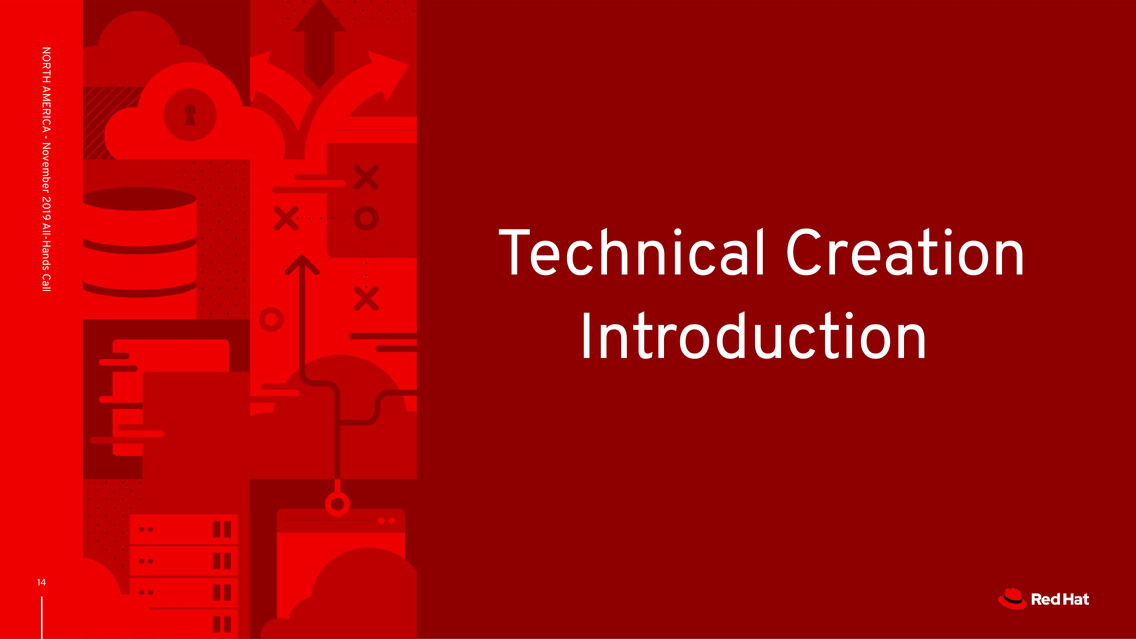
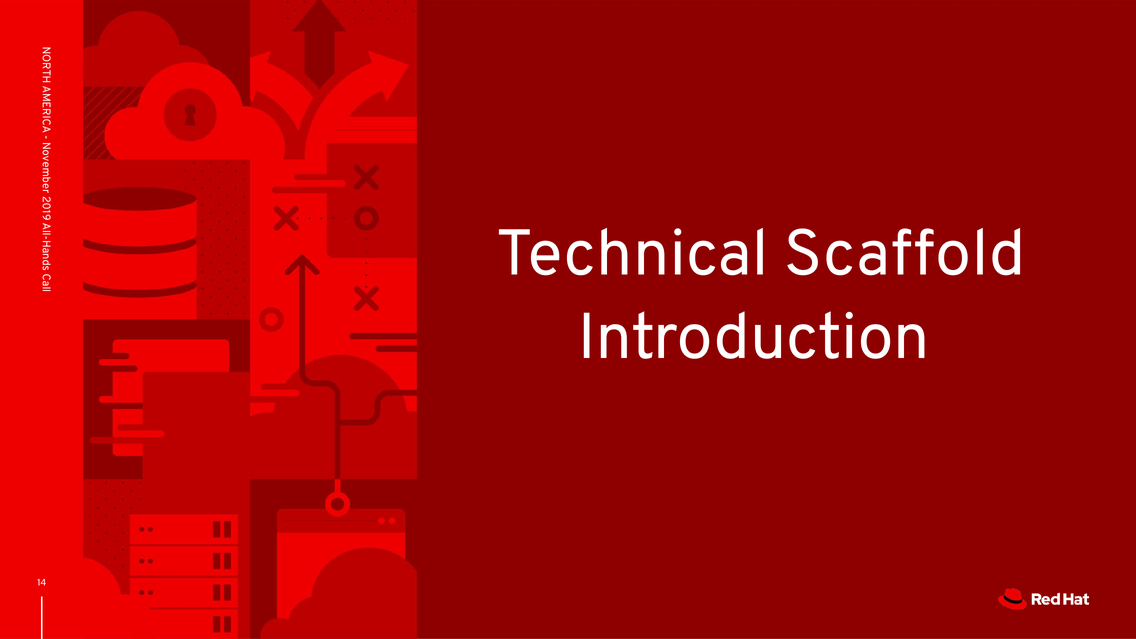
Creation: Creation -> Scaffold (905, 253)
